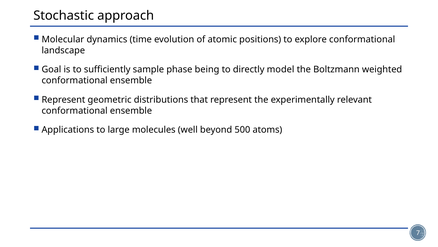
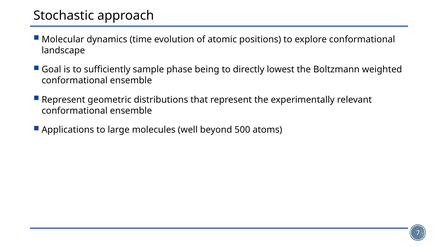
model: model -> lowest (281, 69)
